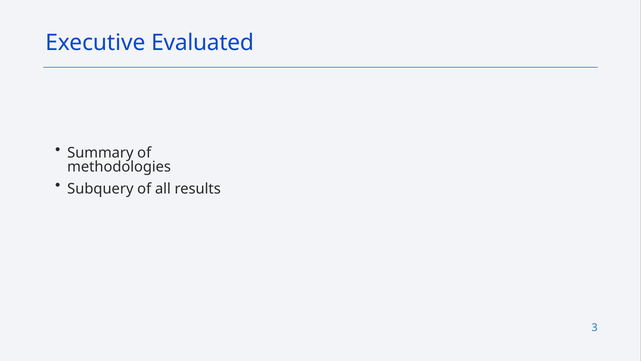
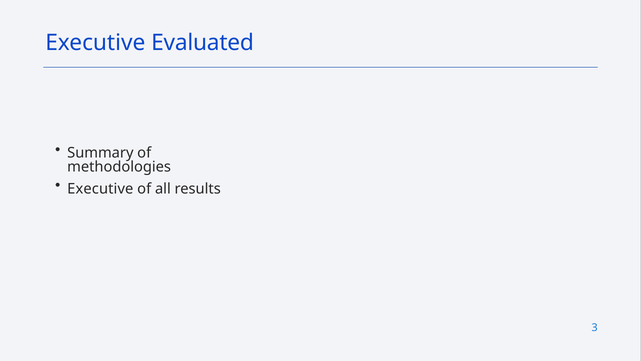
Subquery: Subquery -> Executive (100, 188)
